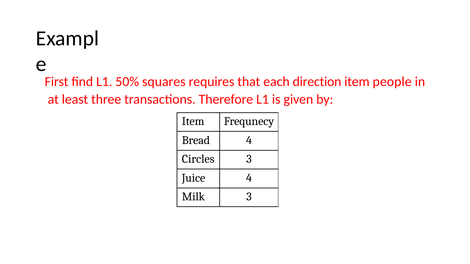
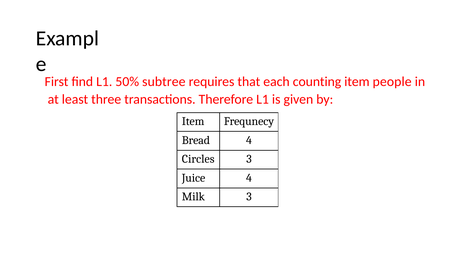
squares: squares -> subtree (164, 82)
direction: direction -> counting (317, 82)
